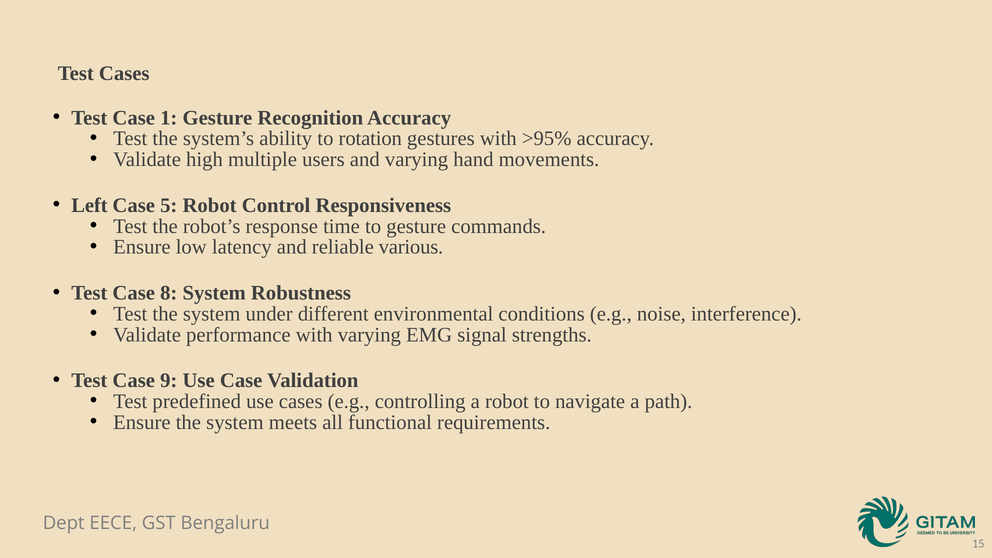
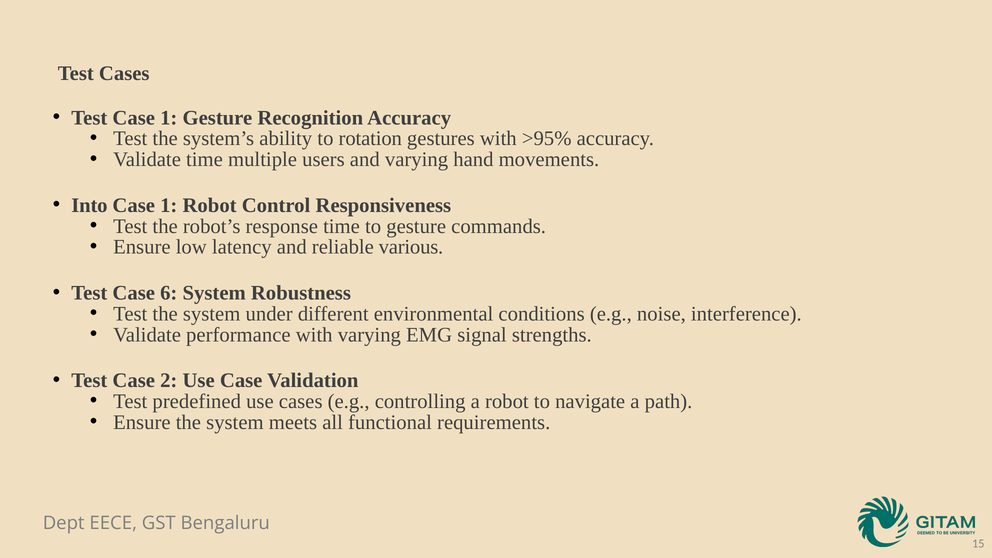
Validate high: high -> time (204, 160)
Left: Left -> Into (89, 205)
5: 5 -> 1 (169, 205)
8: 8 -> 6 (169, 293)
9: 9 -> 2 (169, 380)
